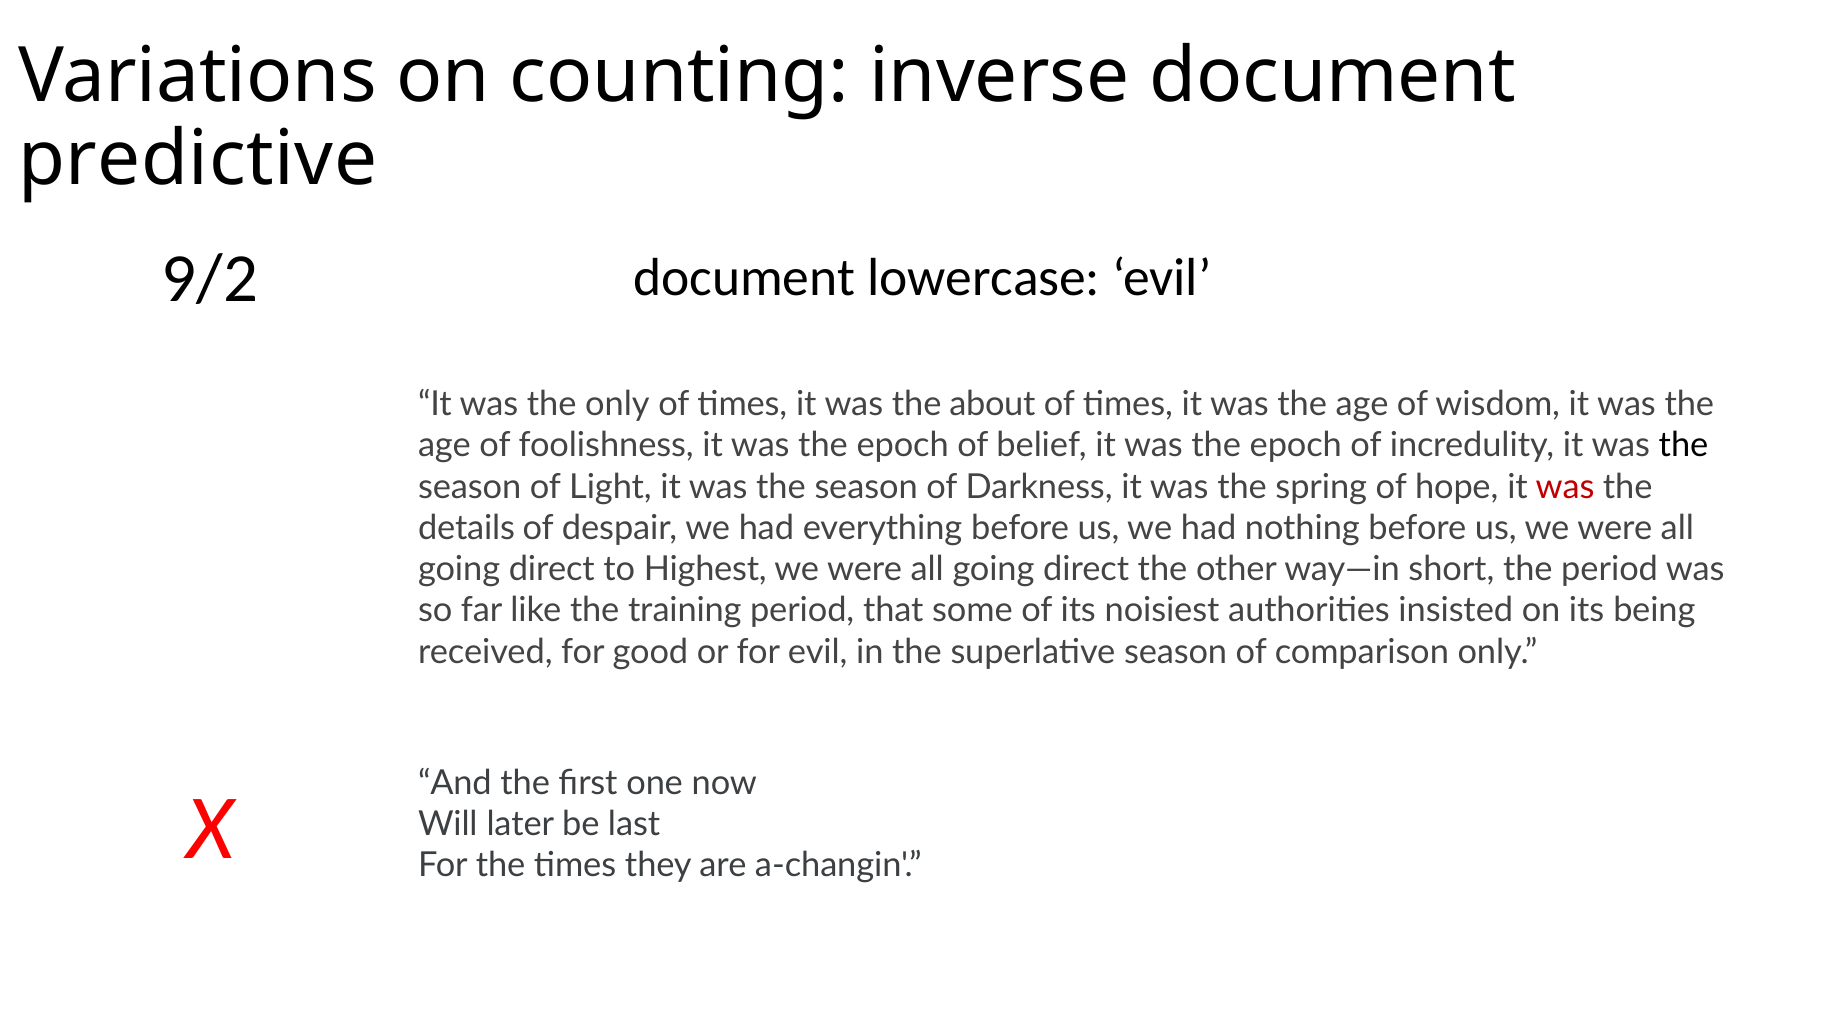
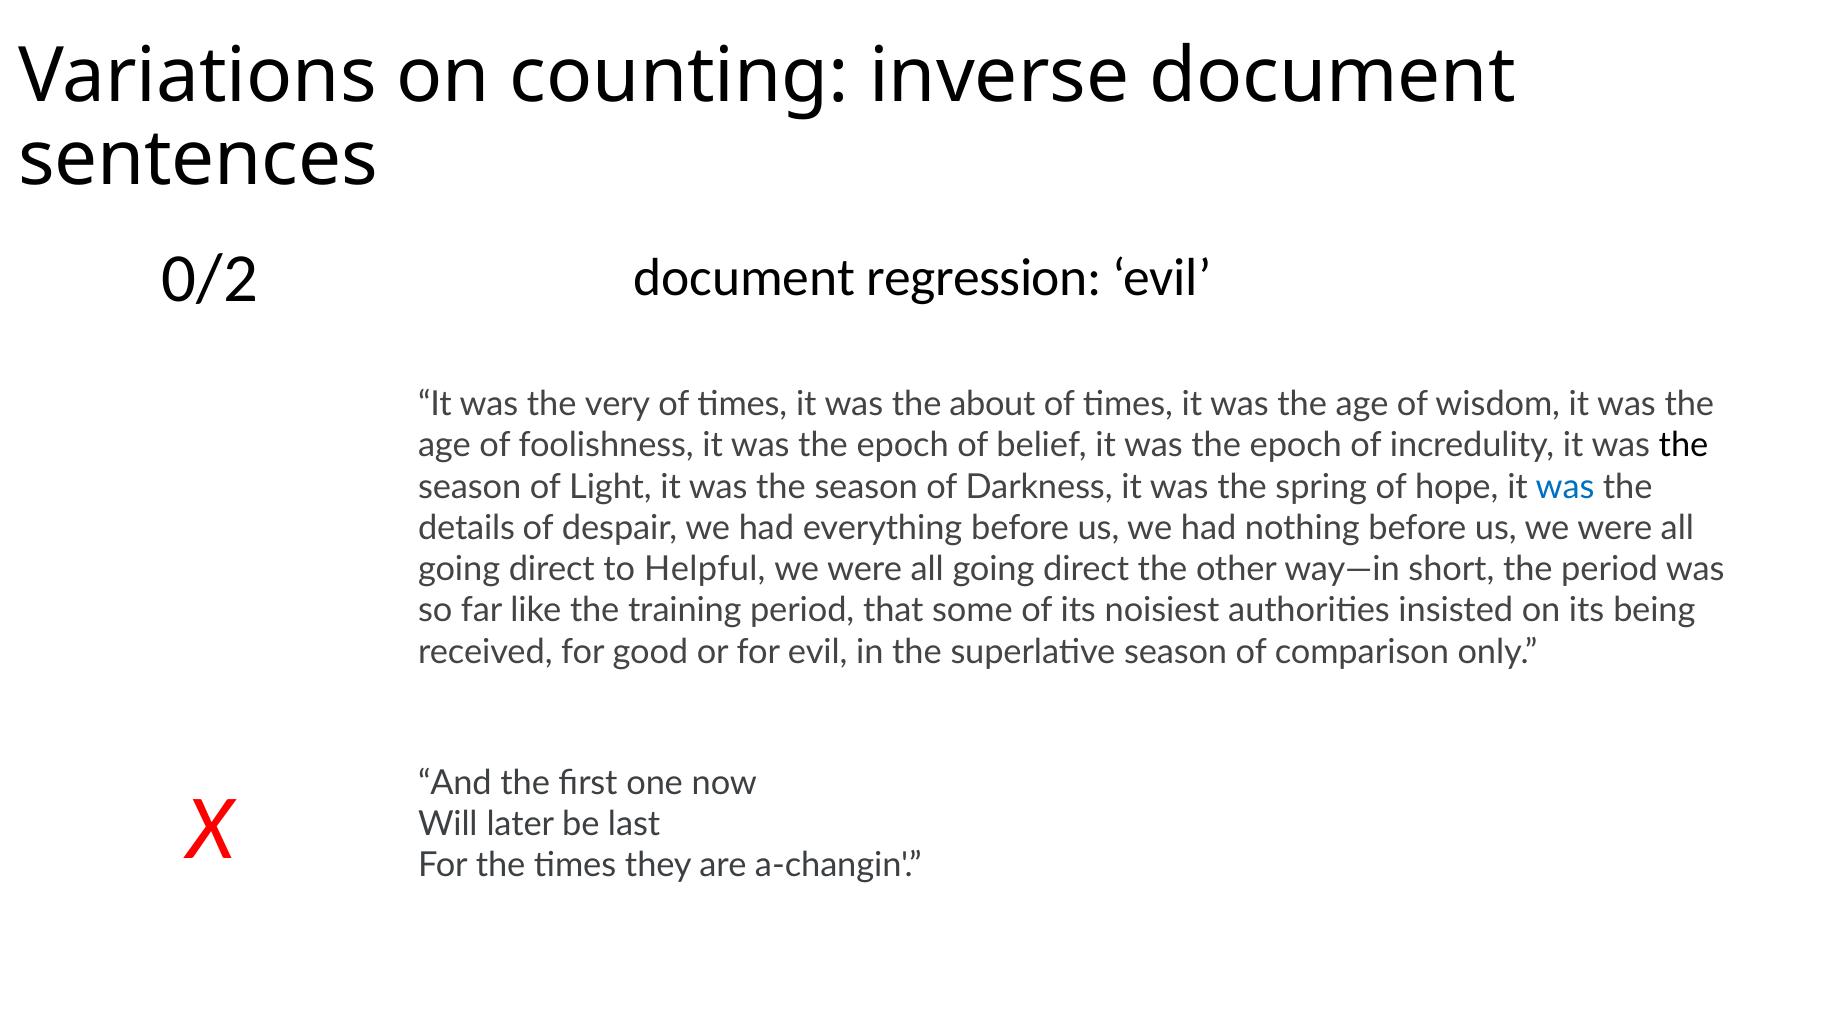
predictive: predictive -> sentences (198, 159)
9/2: 9/2 -> 0/2 (210, 278)
lowercase: lowercase -> regression (984, 278)
the only: only -> very (617, 404)
was colour: red -> blue (1565, 487)
Highest: Highest -> Helpful (705, 569)
